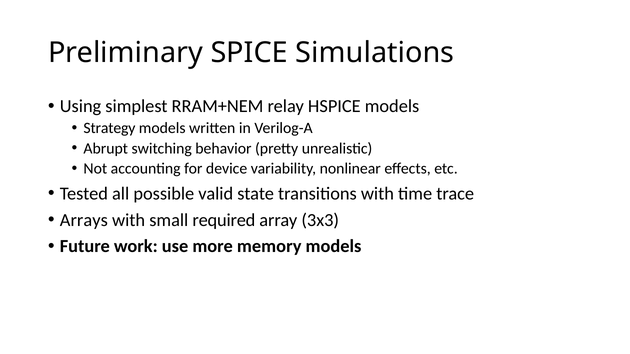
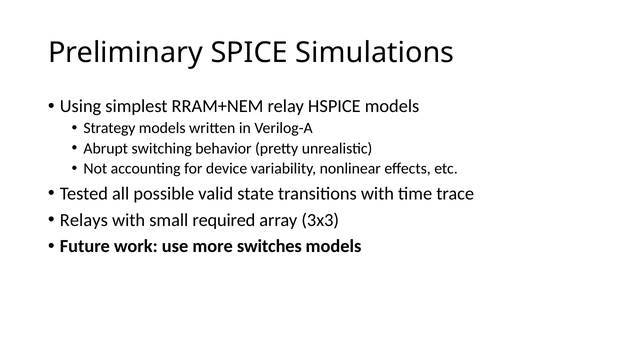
Arrays: Arrays -> Relays (84, 220)
memory: memory -> switches (269, 247)
